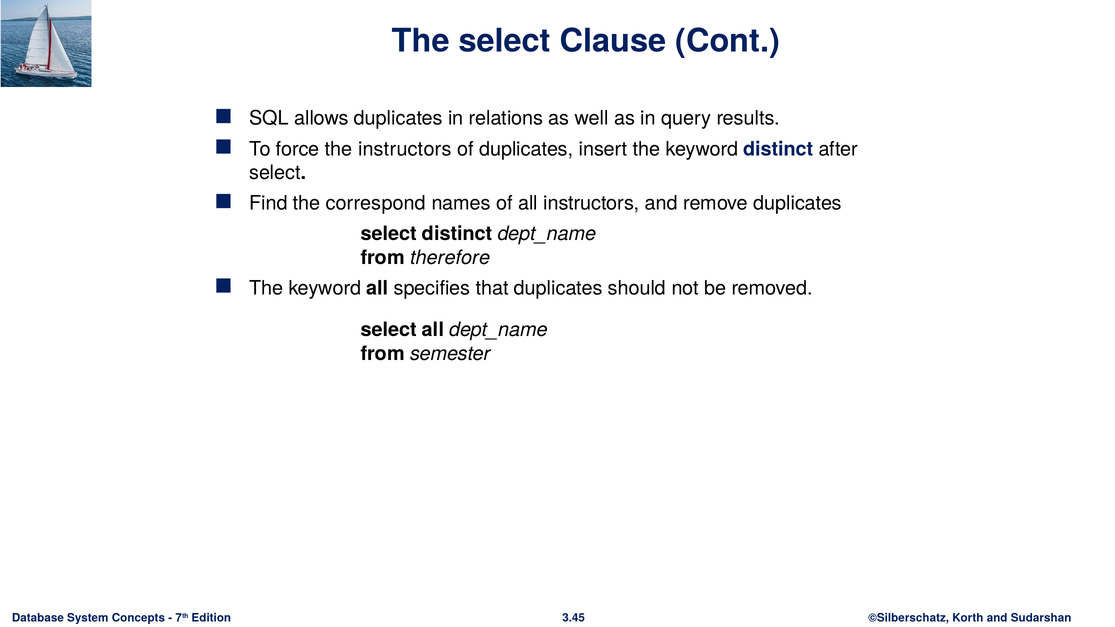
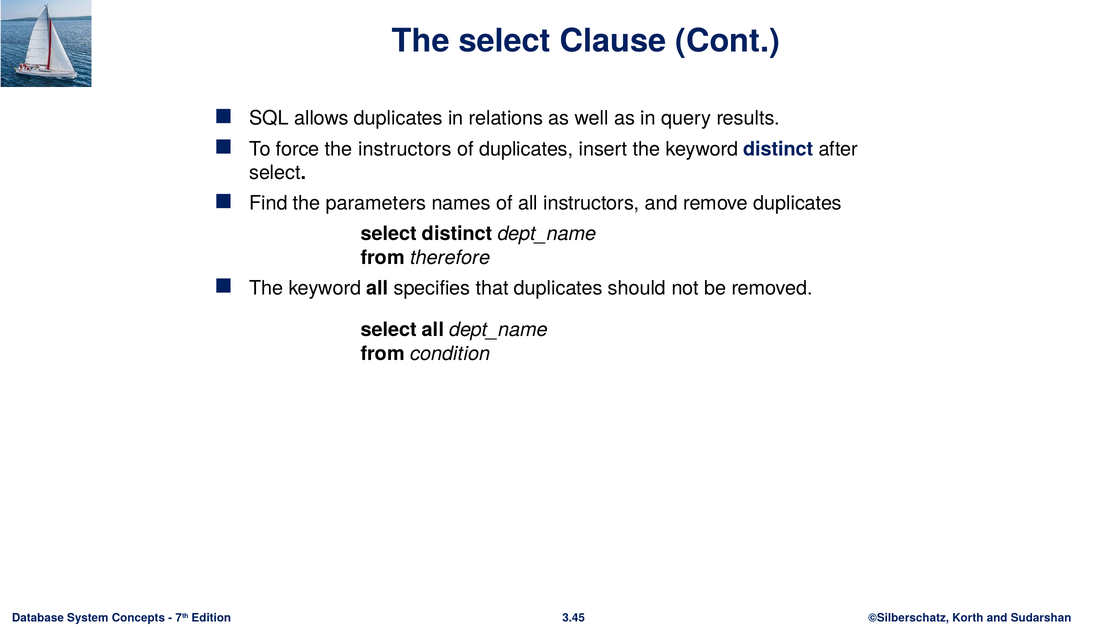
correspond: correspond -> parameters (376, 203)
semester: semester -> condition (450, 354)
